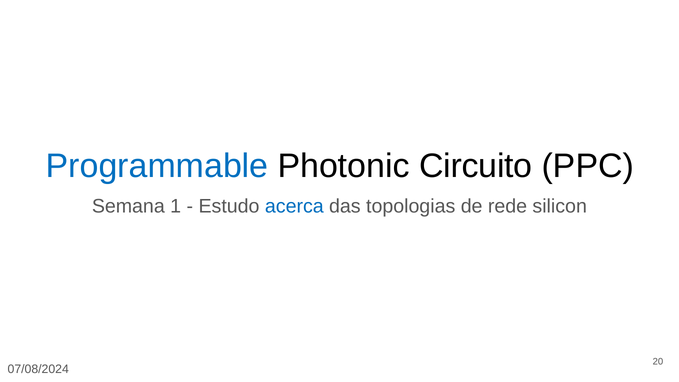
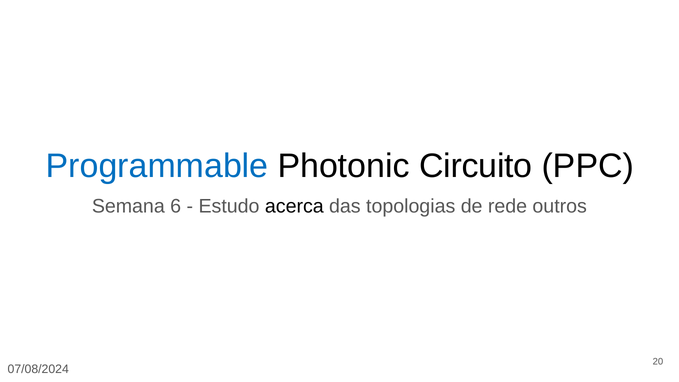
1: 1 -> 6 (176, 206)
acerca colour: blue -> black (294, 206)
silicon: silicon -> outros (560, 206)
